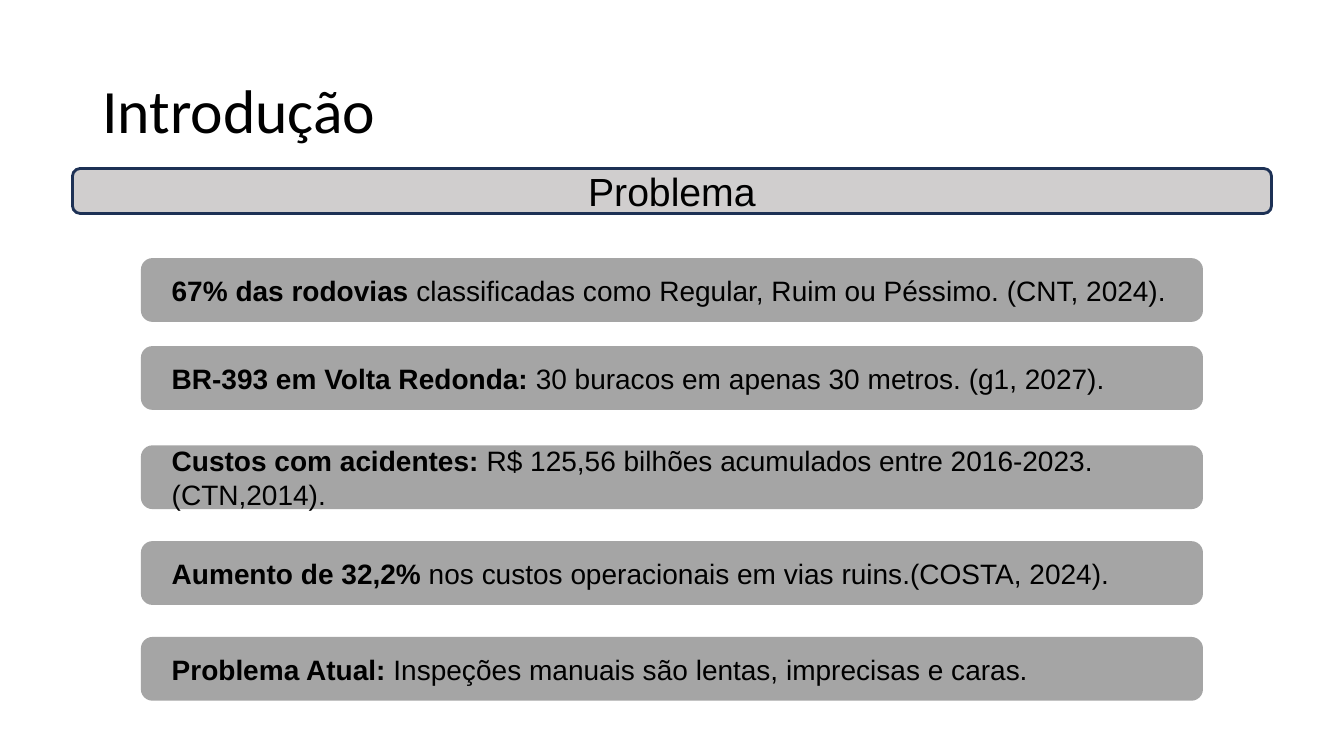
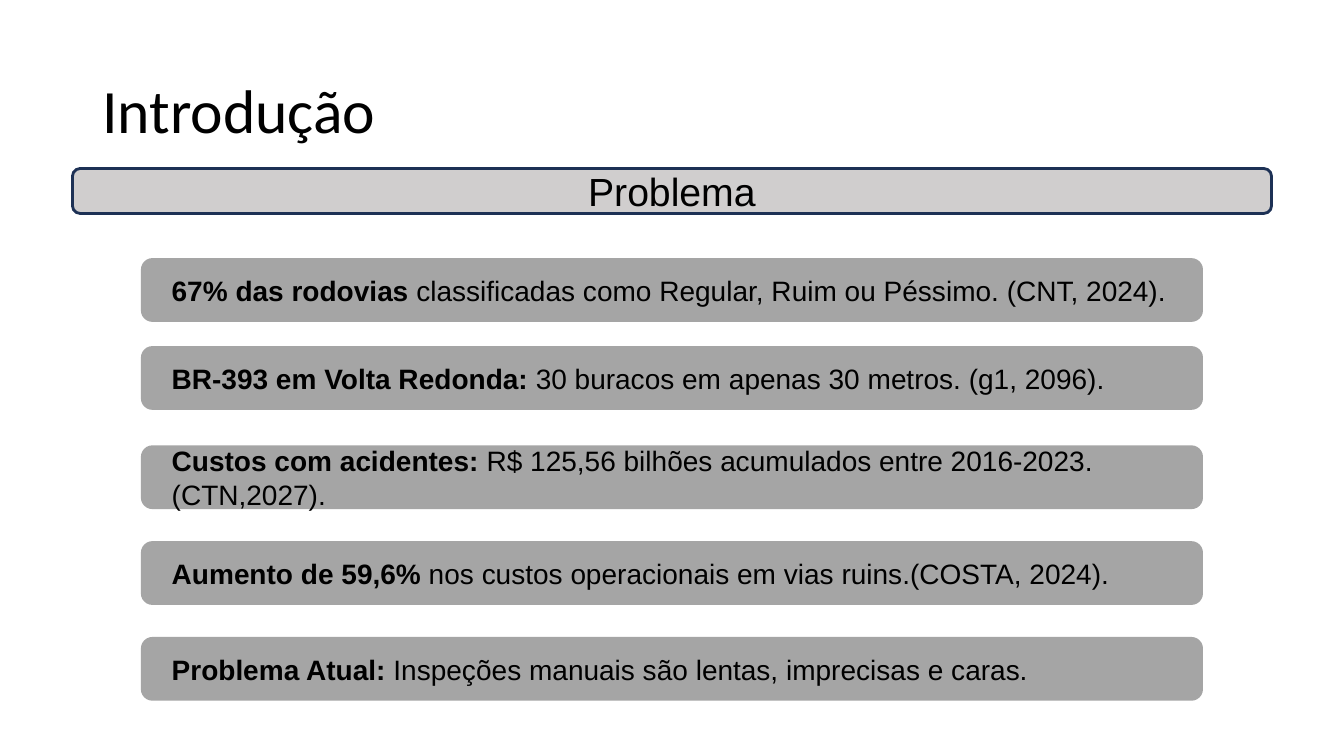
2027: 2027 -> 2096 (1065, 380)
CTN,2014: CTN,2014 -> CTN,2027 (249, 496)
32,2%: 32,2% -> 59,6% (381, 575)
